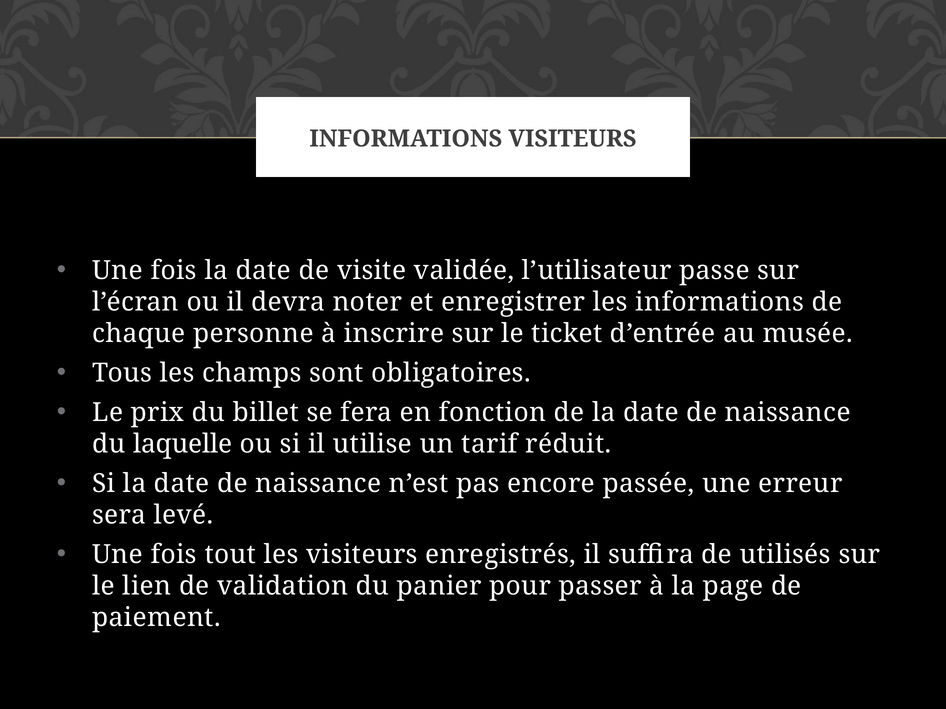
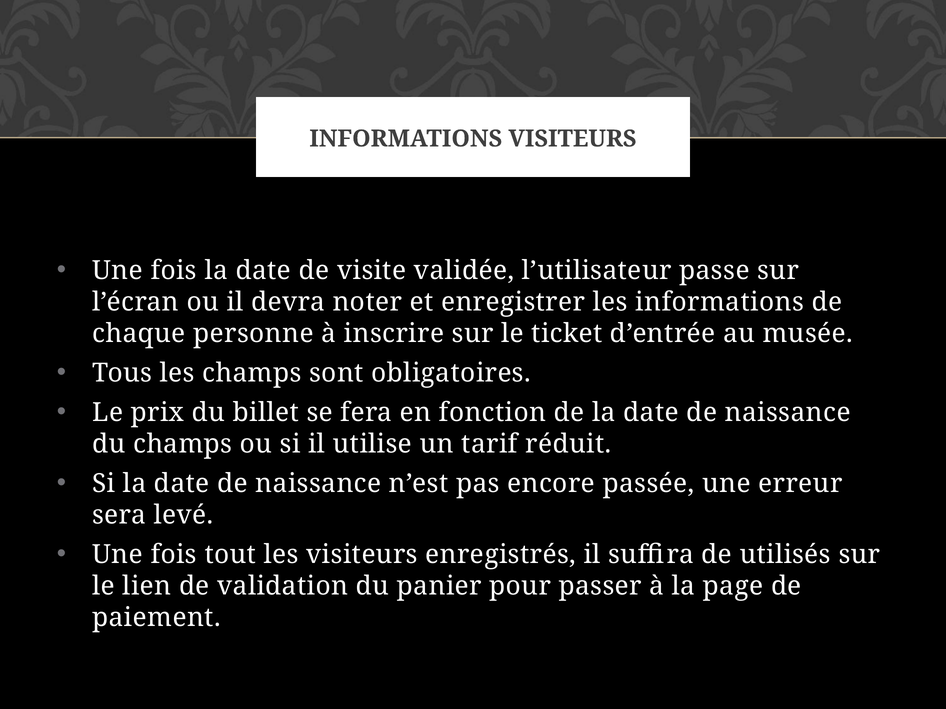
du laquelle: laquelle -> champs (183, 444)
